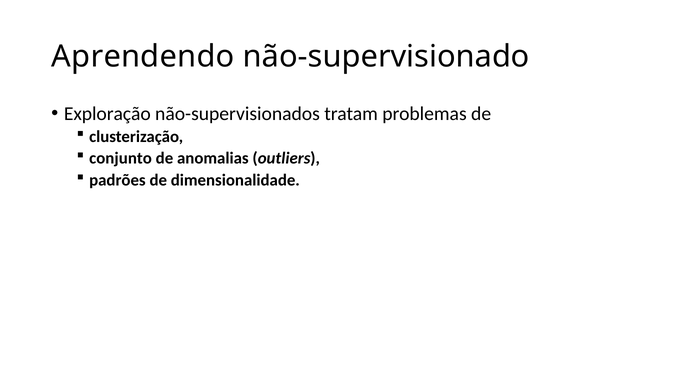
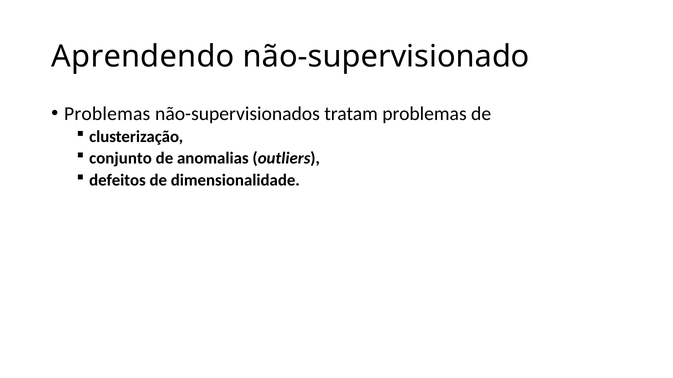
Exploração: Exploração -> Problemas (107, 114)
padrões: padrões -> defeitos (117, 180)
